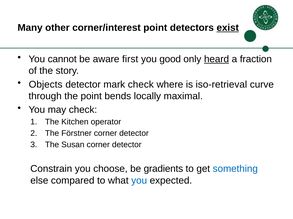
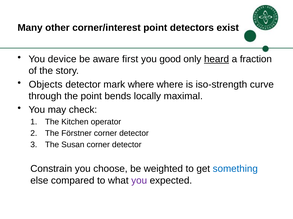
exist underline: present -> none (228, 28)
cannot: cannot -> device (62, 59)
mark check: check -> where (141, 85)
iso-retrieval: iso-retrieval -> iso-strength (221, 85)
gradients: gradients -> weighted (163, 169)
you colour: blue -> purple (139, 181)
